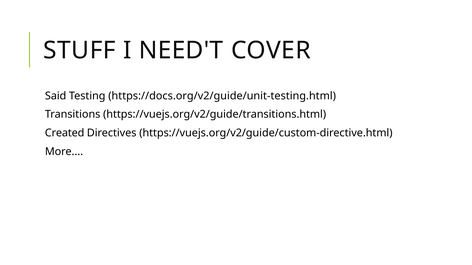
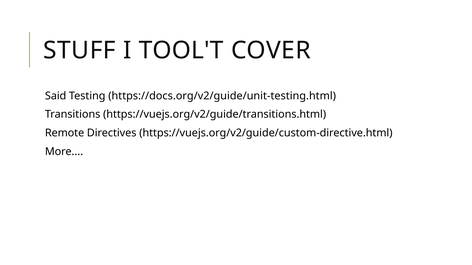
NEED'T: NEED'T -> TOOL'T (181, 51)
Created: Created -> Remote (65, 133)
